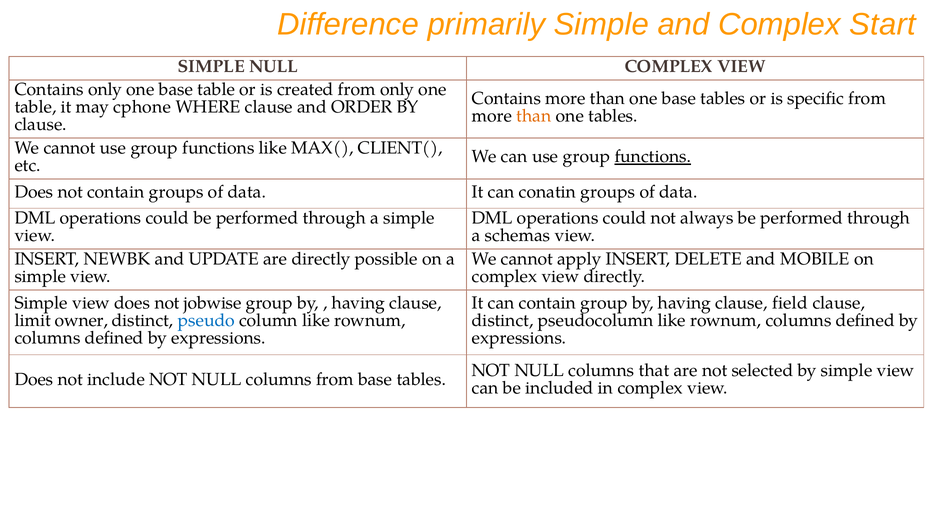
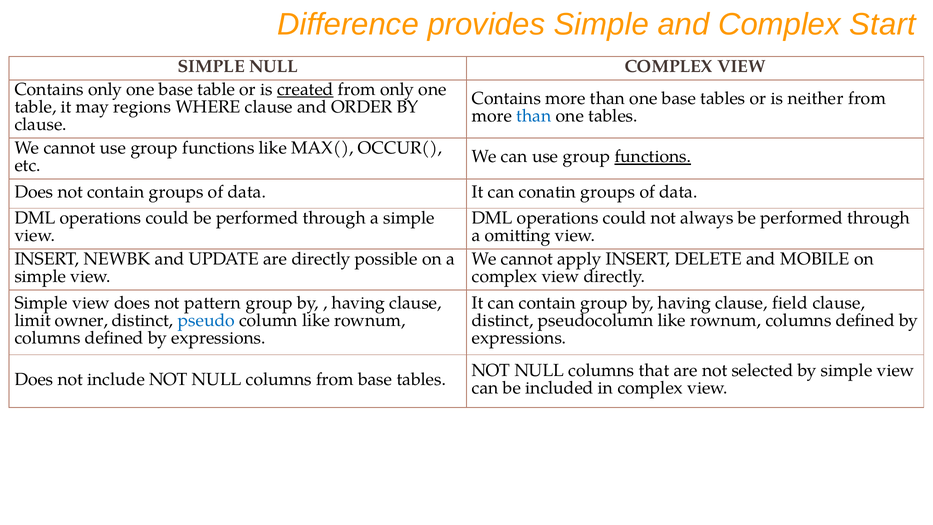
primarily: primarily -> provides (486, 24)
created underline: none -> present (305, 89)
specific: specific -> neither (816, 98)
cphone: cphone -> regions (142, 107)
than colour: orange -> blue (534, 116)
CLIENT(: CLIENT( -> OCCUR( (400, 148)
schemas: schemas -> omitting (518, 236)
jobwise: jobwise -> pattern (213, 303)
